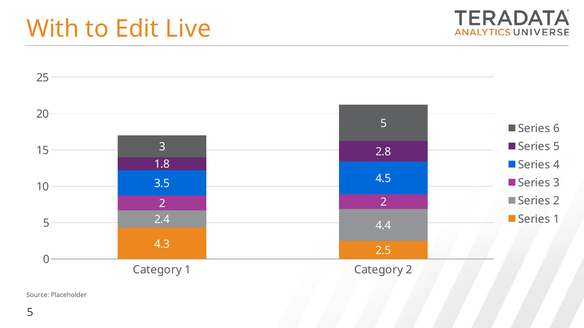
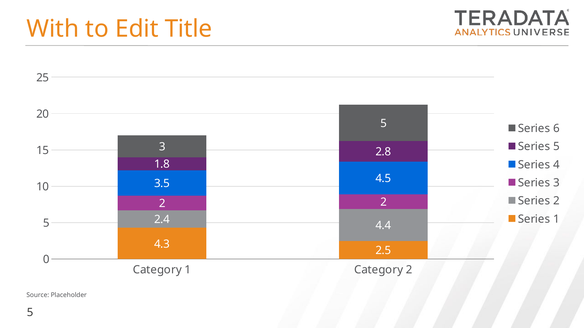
Live: Live -> Title (188, 29)
